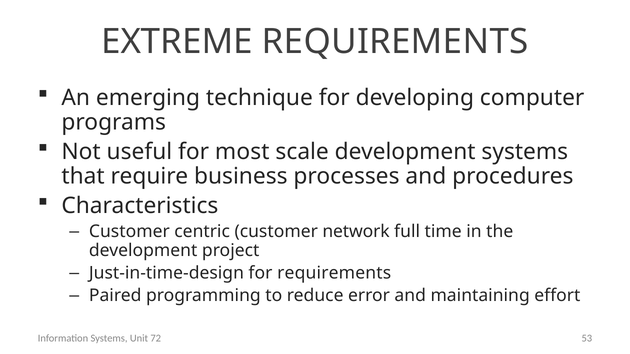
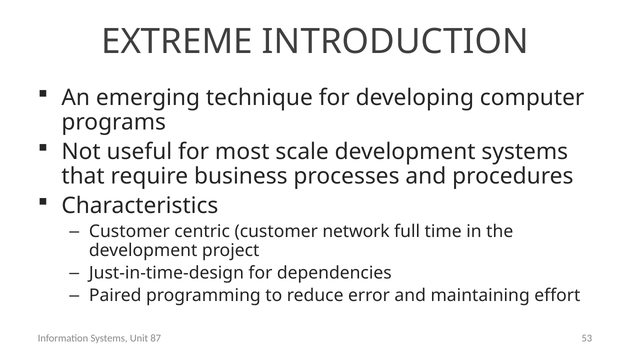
EXTREME REQUIREMENTS: REQUIREMENTS -> INTRODUCTION (395, 42)
for requirements: requirements -> dependencies (334, 273)
72: 72 -> 87 (156, 339)
